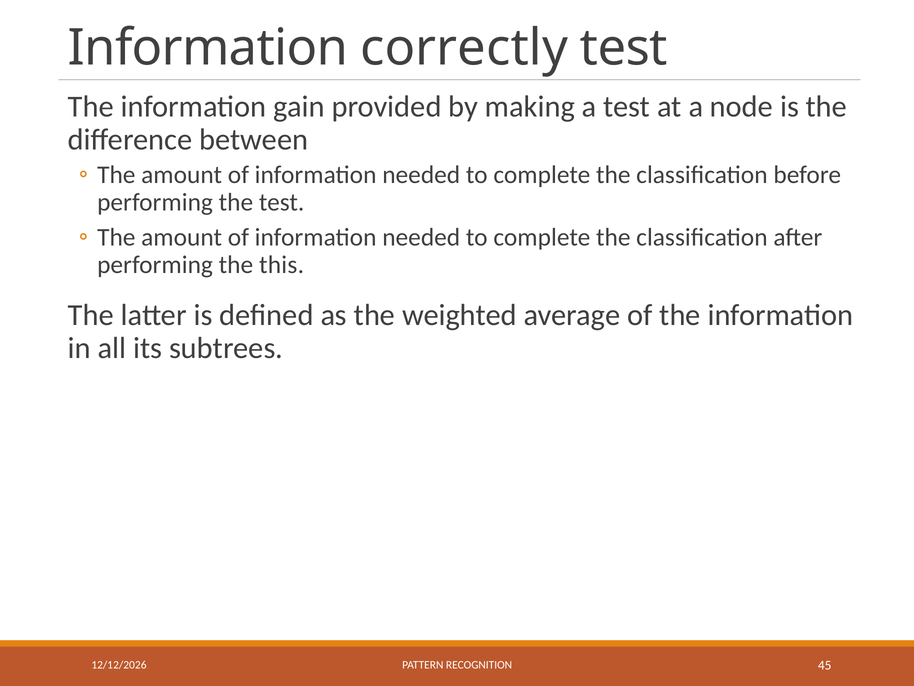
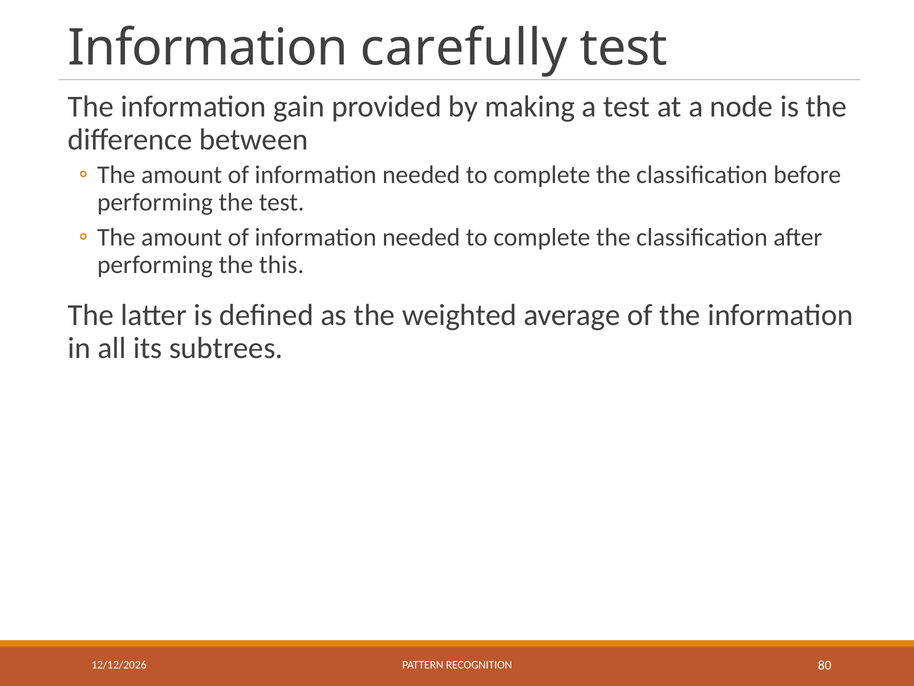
correctly: correctly -> carefully (464, 48)
45: 45 -> 80 (825, 665)
